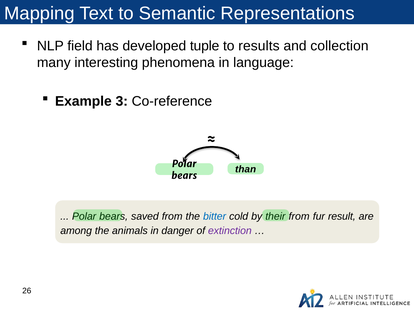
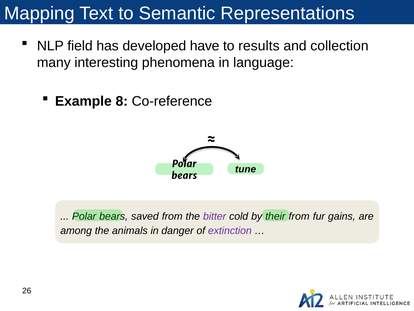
tuple: tuple -> have (205, 46)
3: 3 -> 8 (122, 101)
than: than -> tune (246, 169)
bitter colour: blue -> purple (215, 216)
result: result -> gains (342, 216)
